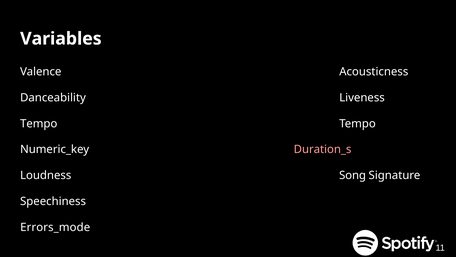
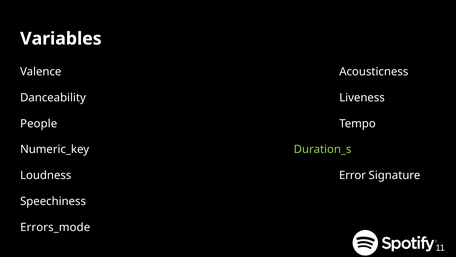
Tempo: Tempo -> People (39, 123)
Duration_s colour: pink -> light green (323, 149)
Song: Song -> Error (353, 175)
